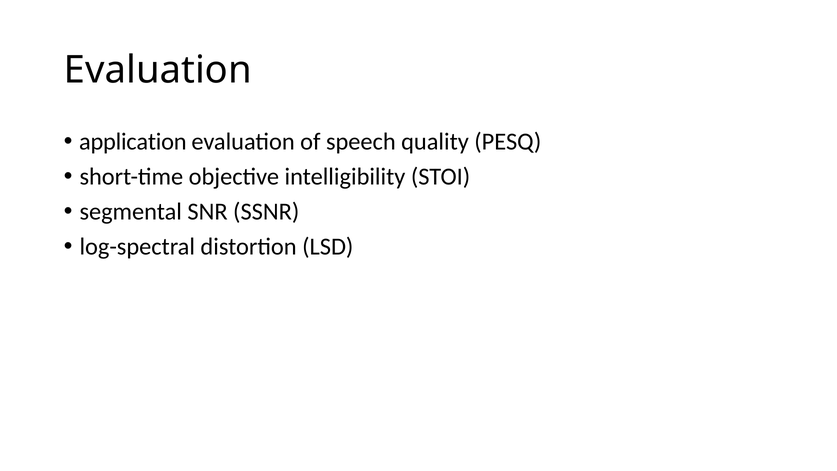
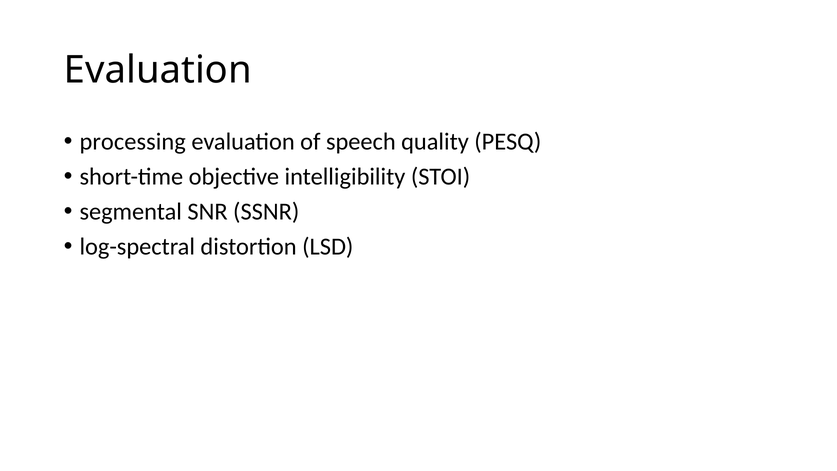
application: application -> processing (133, 142)
